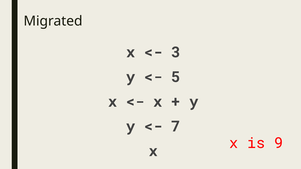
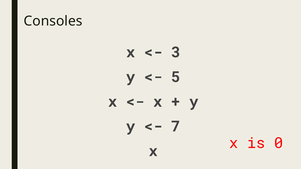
Migrated: Migrated -> Consoles (53, 21)
9: 9 -> 0 (279, 143)
